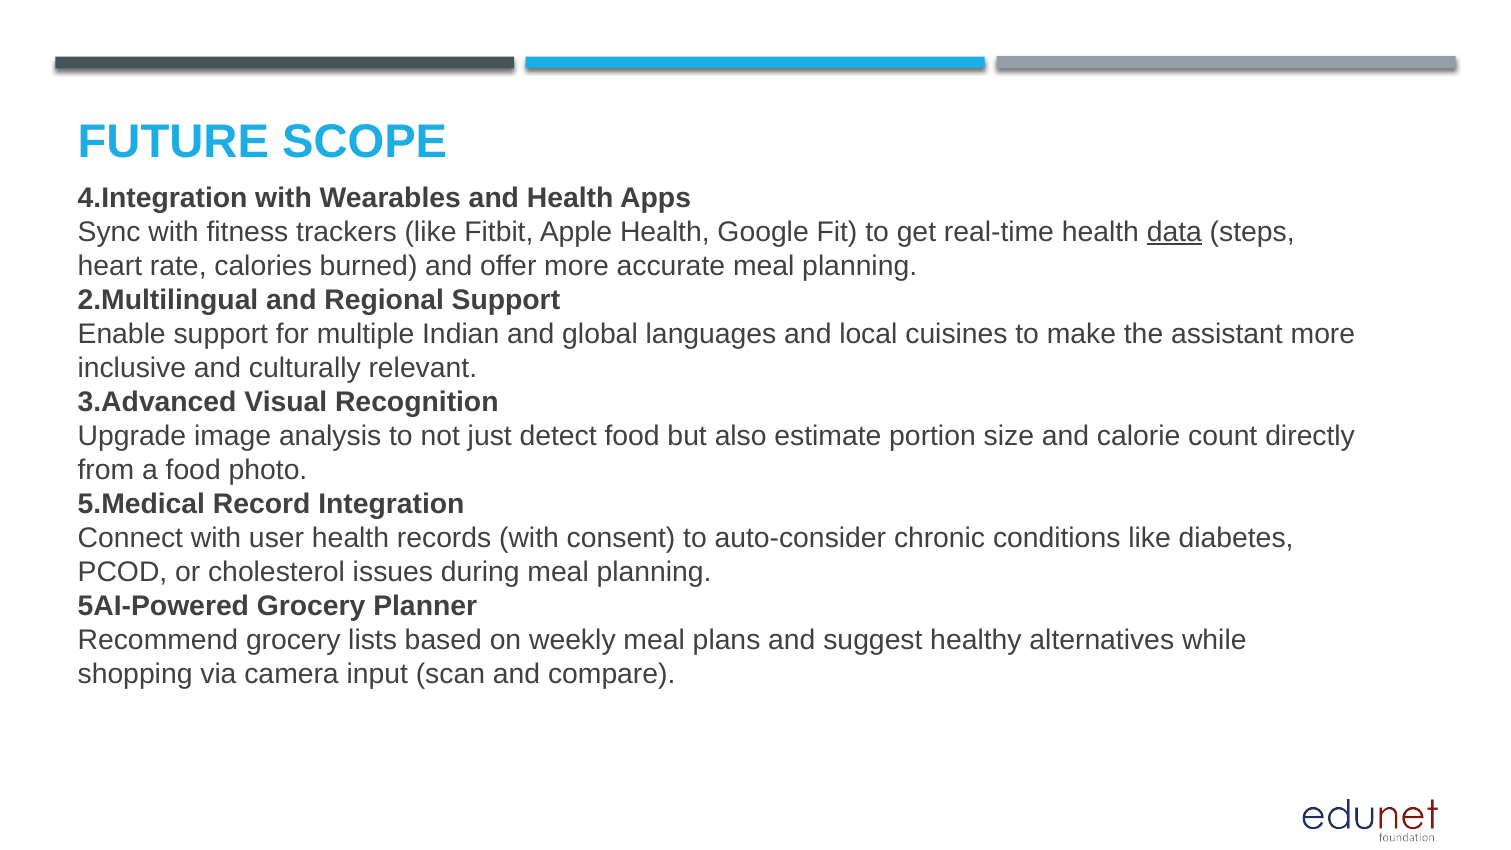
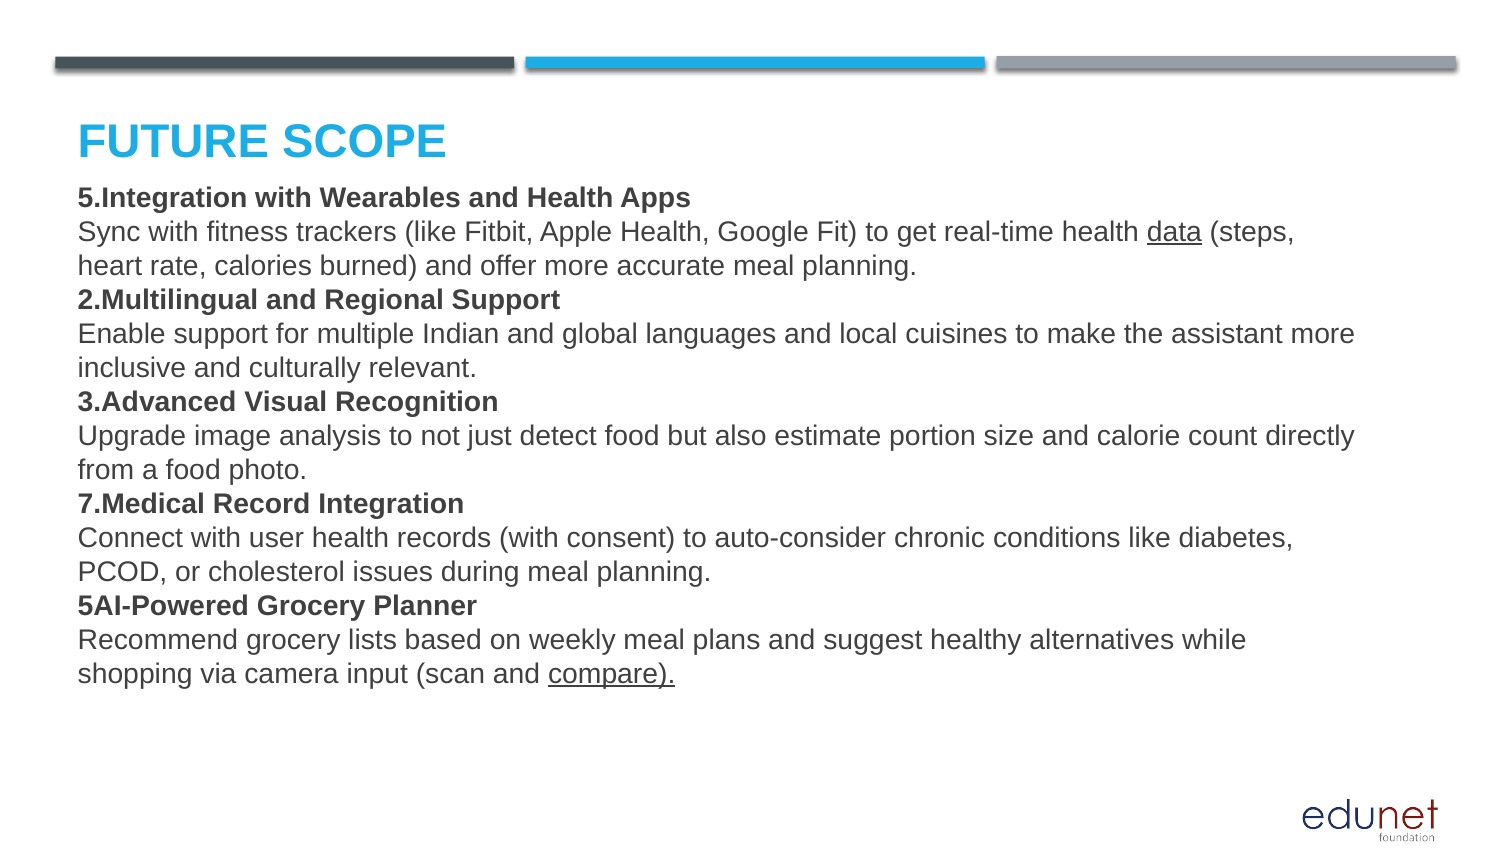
4.Integration: 4.Integration -> 5.Integration (163, 198)
5.Medical: 5.Medical -> 7.Medical (141, 504)
compare underline: none -> present (612, 674)
